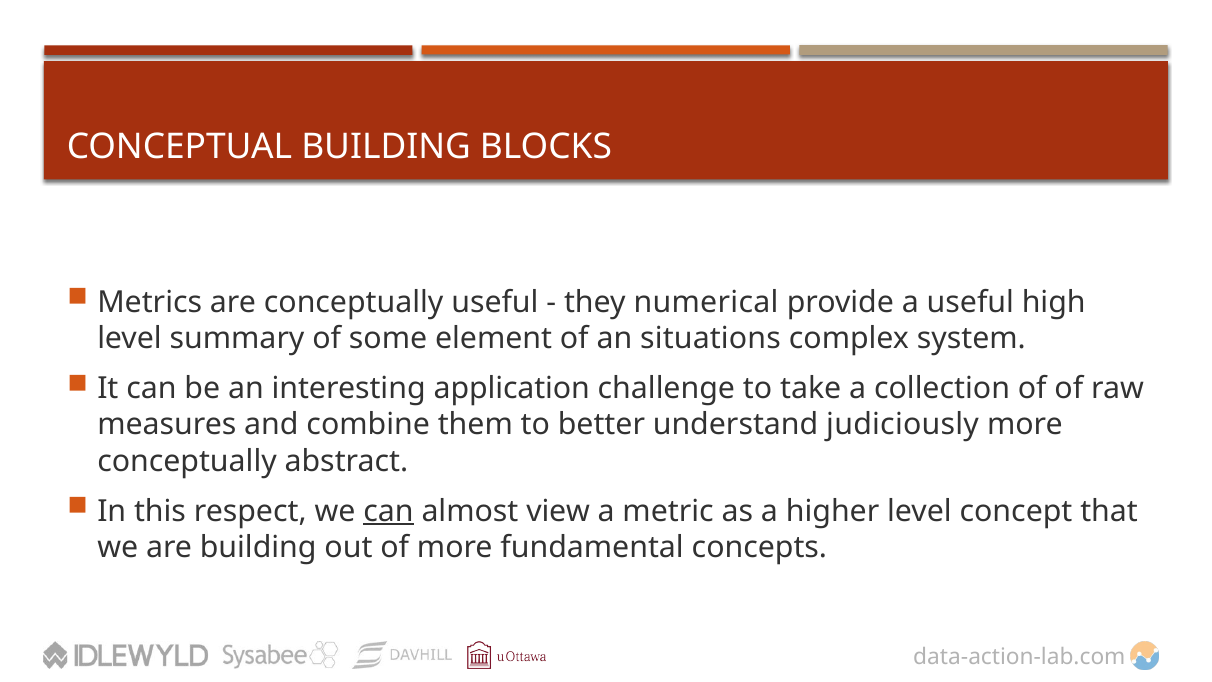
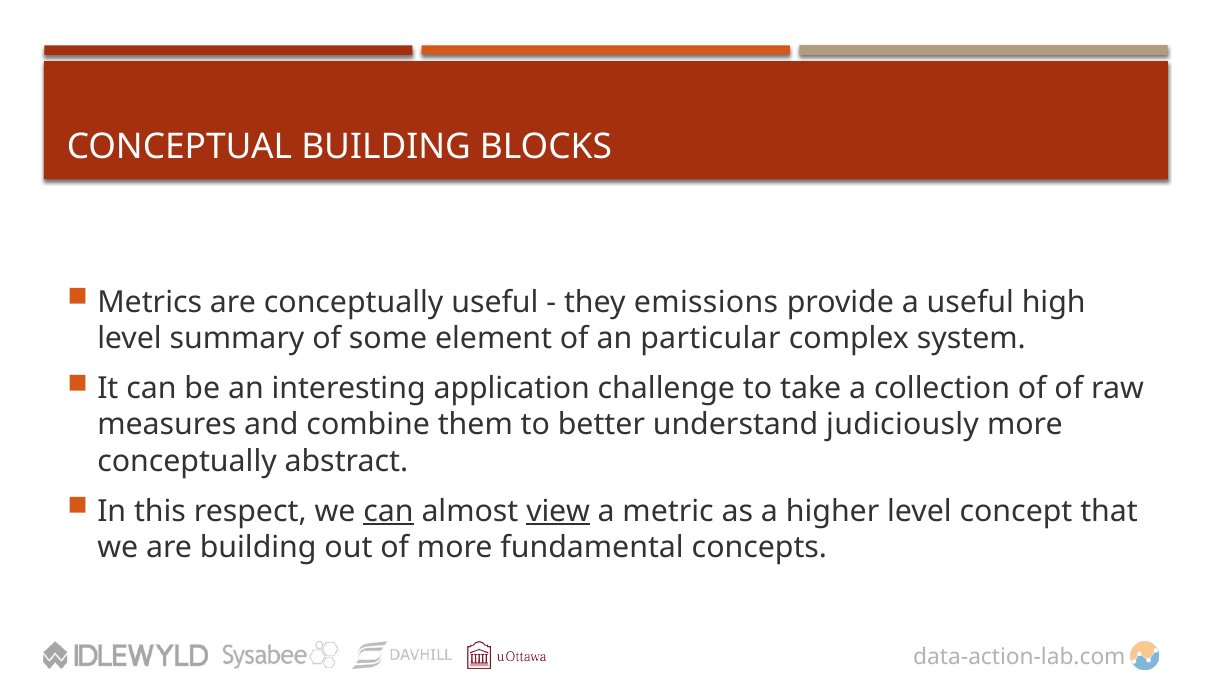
numerical: numerical -> emissions (706, 302)
situations: situations -> particular (710, 338)
view underline: none -> present (558, 511)
